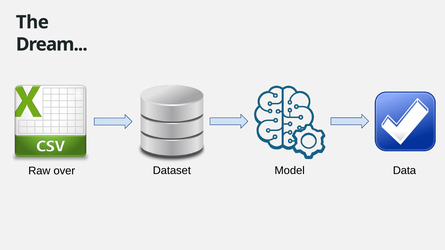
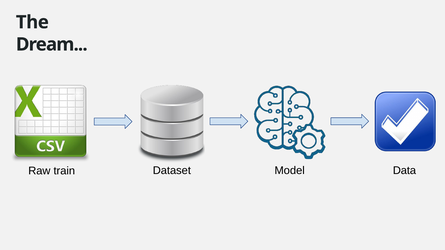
over: over -> train (64, 171)
